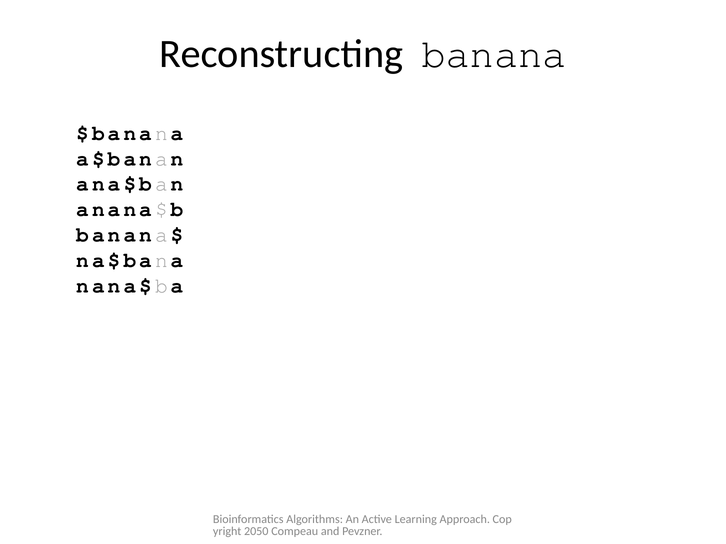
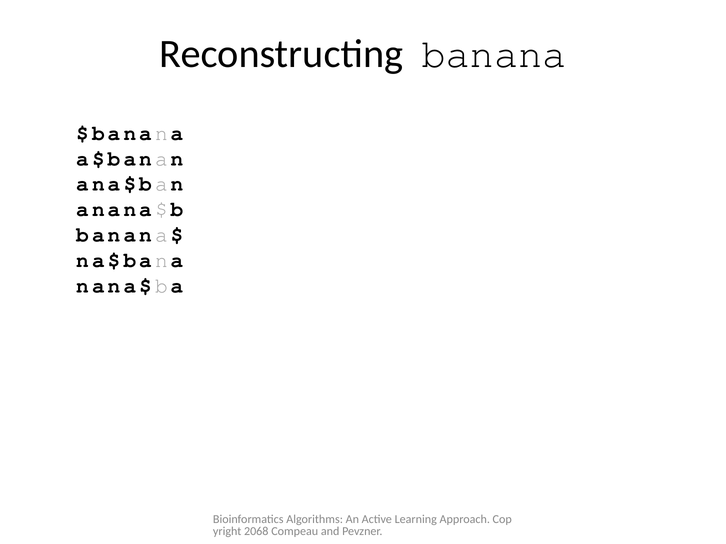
2050: 2050 -> 2068 (256, 532)
